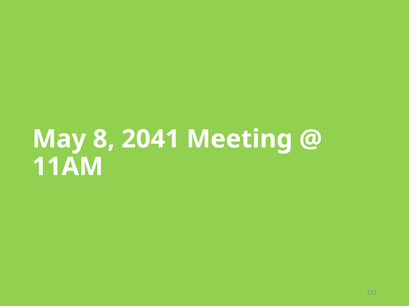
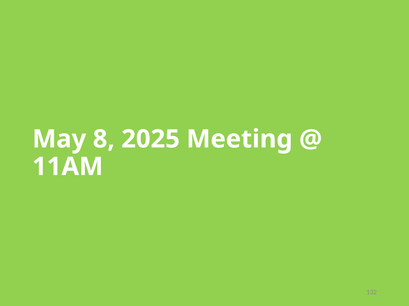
2041: 2041 -> 2025 (151, 139)
